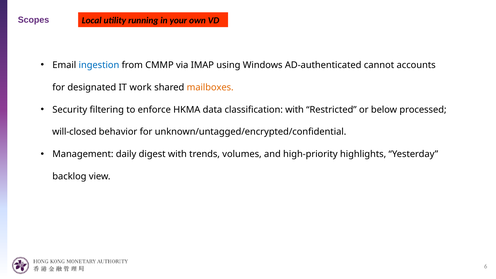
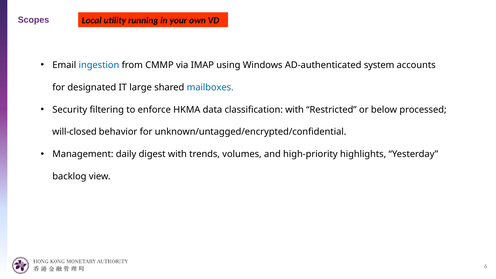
cannot: cannot -> system (379, 65)
work: work -> large (141, 87)
mailboxes colour: orange -> blue (210, 87)
